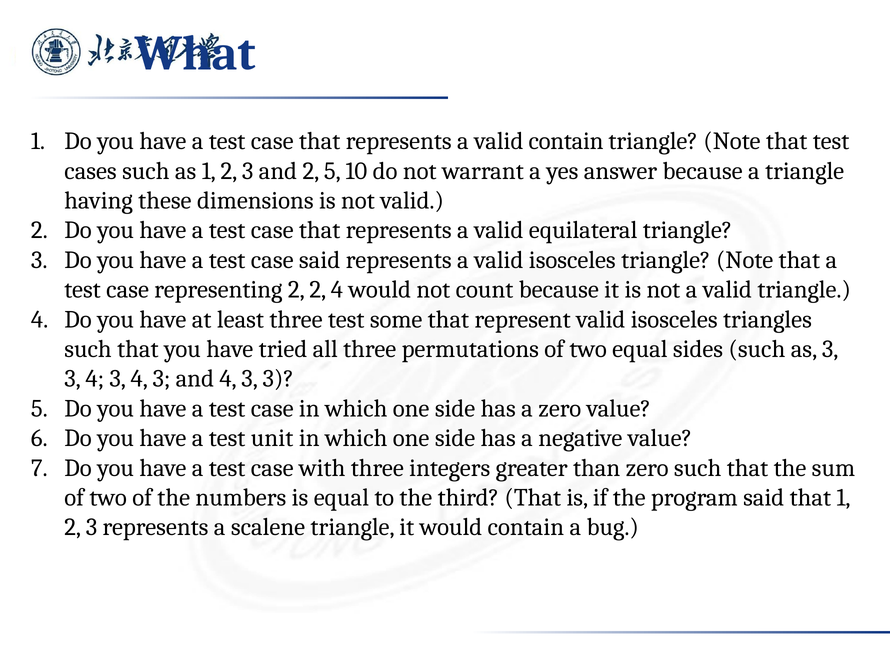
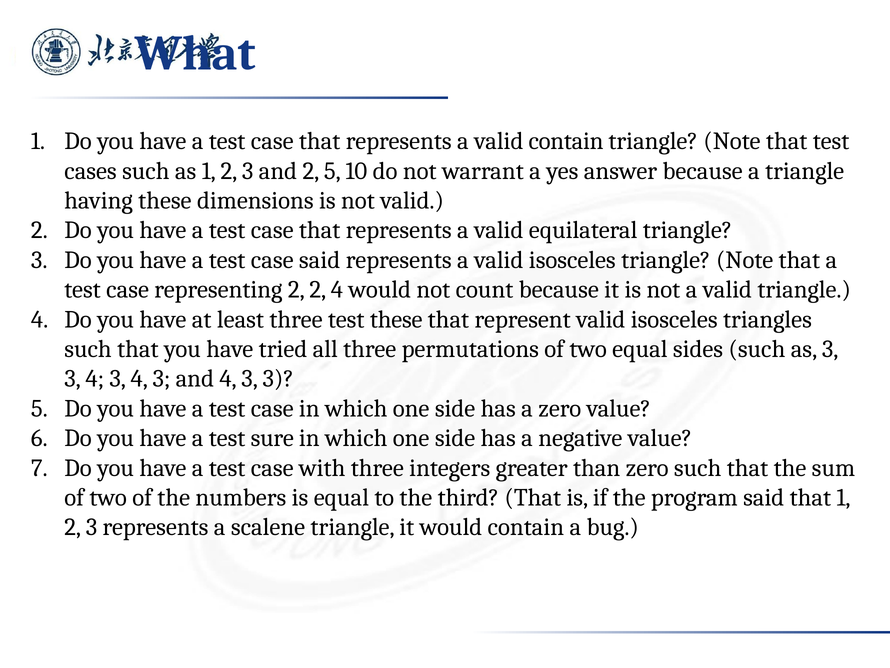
test some: some -> these (396, 319)
unit: unit -> sure (272, 438)
